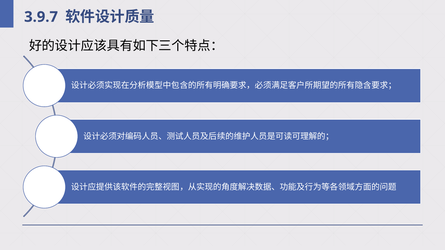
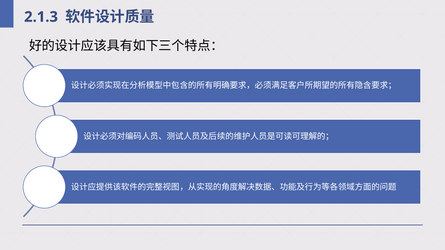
3.9.7: 3.9.7 -> 2.1.3 (41, 17)
